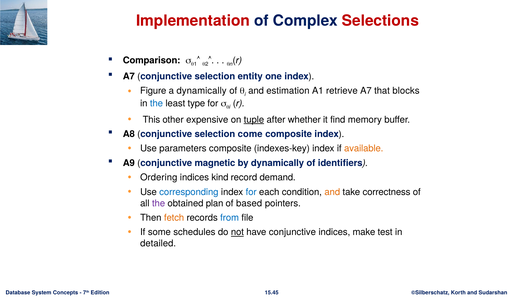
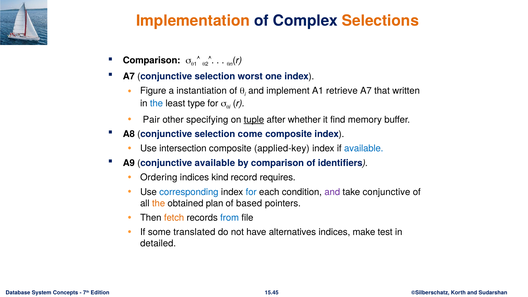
Implementation colour: red -> orange (193, 21)
Selections colour: red -> orange (380, 21)
entity: entity -> worst (250, 76)
a dynamically: dynamically -> instantiation (202, 91)
estimation: estimation -> implement (288, 91)
blocks: blocks -> written (406, 91)
This: This -> Pair (151, 120)
expensive: expensive -> specifying (207, 120)
parameters: parameters -> intersection (183, 149)
indexes-key: indexes-key -> applied-key (282, 149)
available colour: orange -> blue (364, 149)
conjunctive magnetic: magnetic -> available (215, 163)
by dynamically: dynamically -> comparison (277, 163)
demand: demand -> requires (278, 178)
and colour: orange -> purple (332, 192)
take correctness: correctness -> conjunctive (386, 192)
the colour: purple -> orange (159, 203)
schedules: schedules -> translated (194, 232)
not underline: present -> none (237, 232)
have conjunctive: conjunctive -> alternatives (292, 232)
